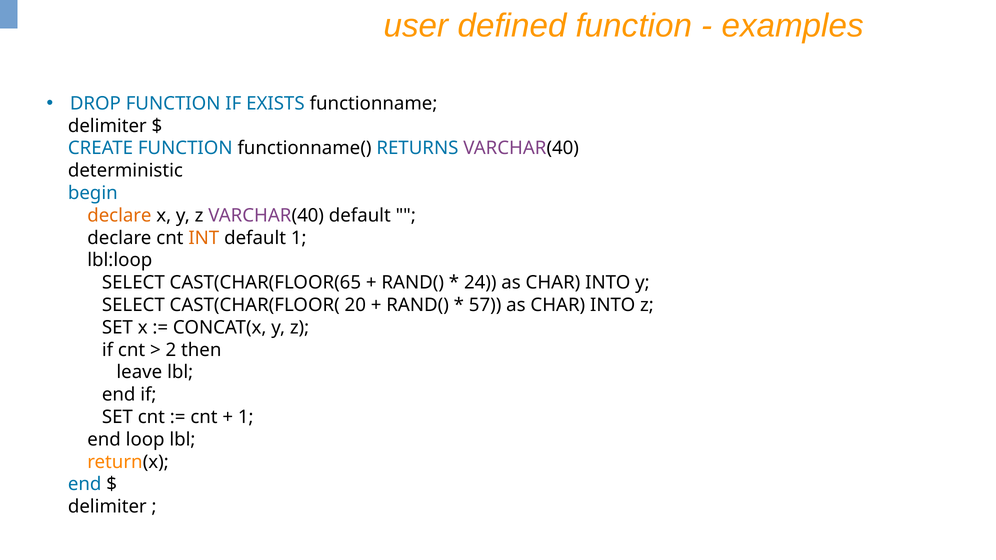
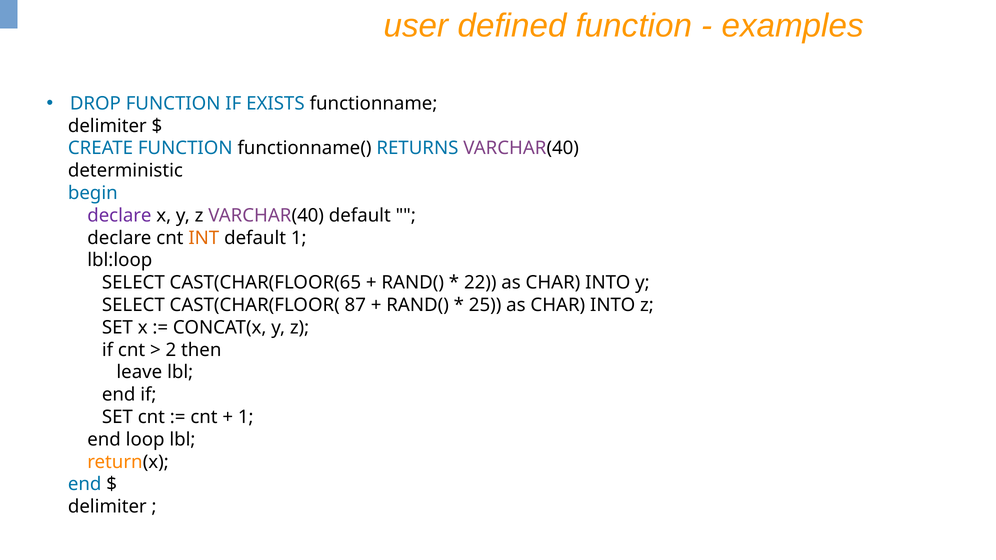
declare colour: orange -> purple (119, 216)
24: 24 -> 22 (480, 283)
20: 20 -> 87 (355, 305)
57: 57 -> 25 (485, 305)
